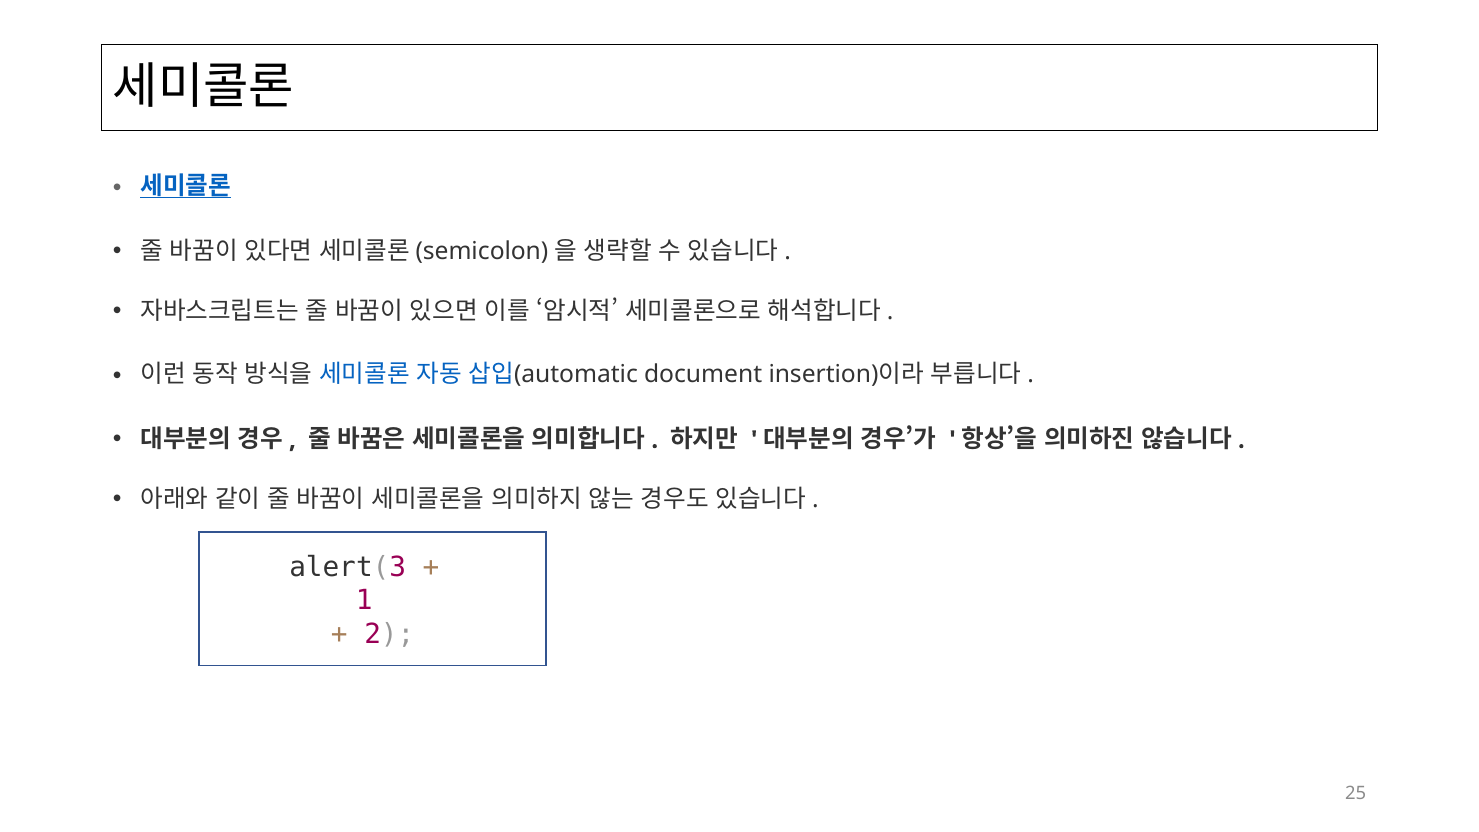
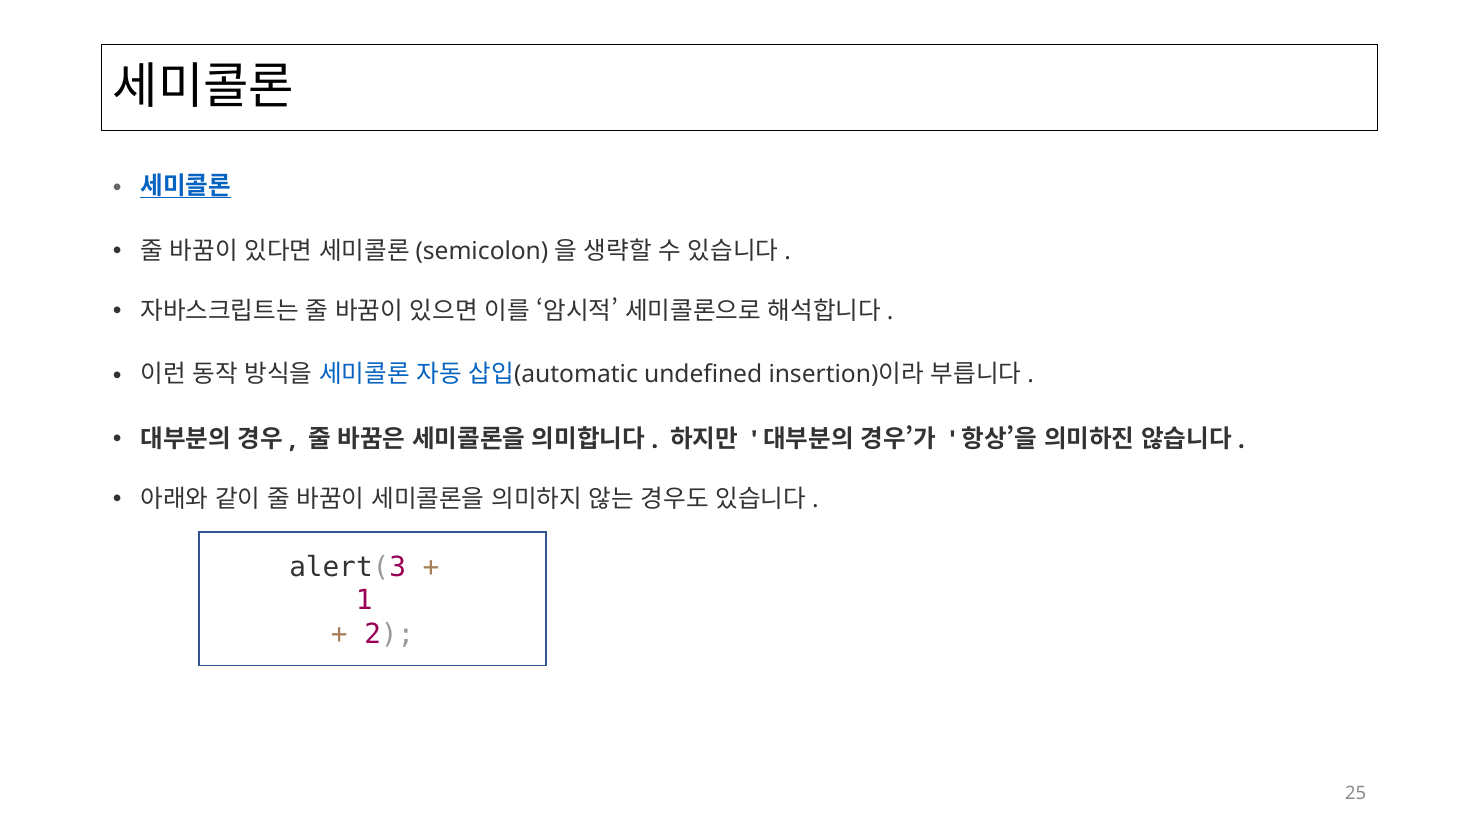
document: document -> undefined (703, 374)
